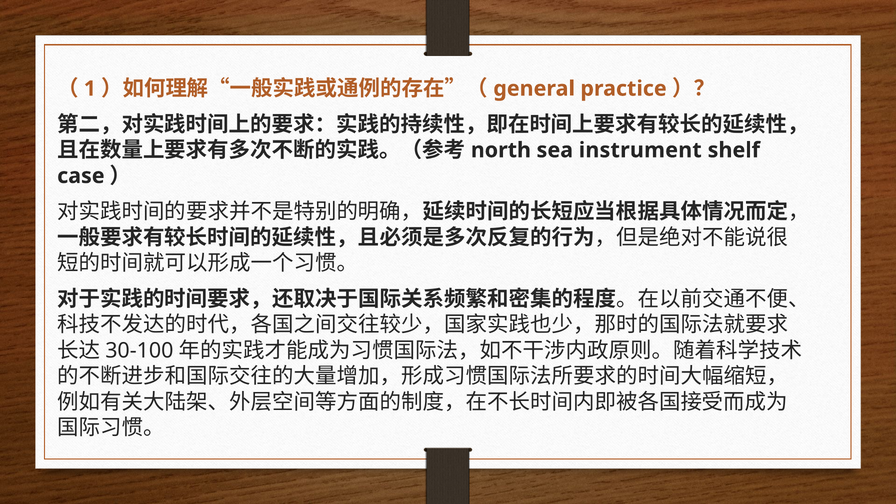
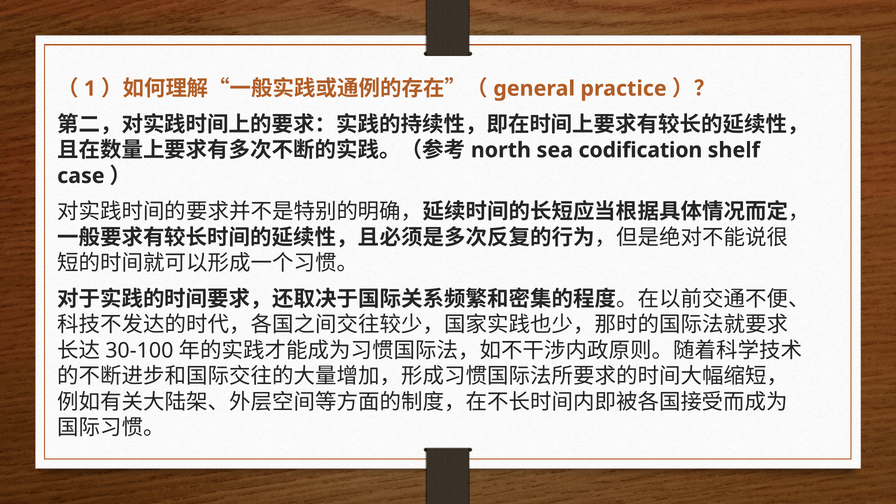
instrument: instrument -> codification (640, 150)
